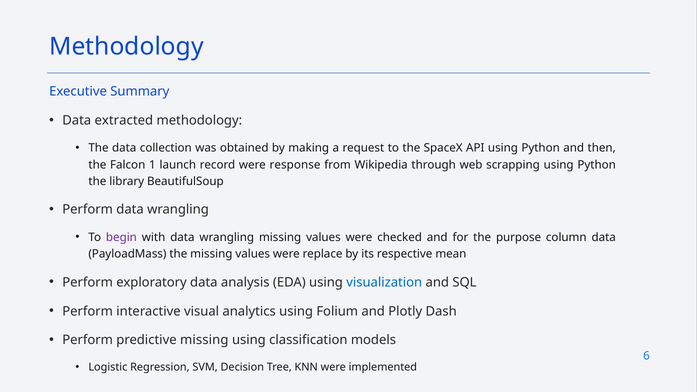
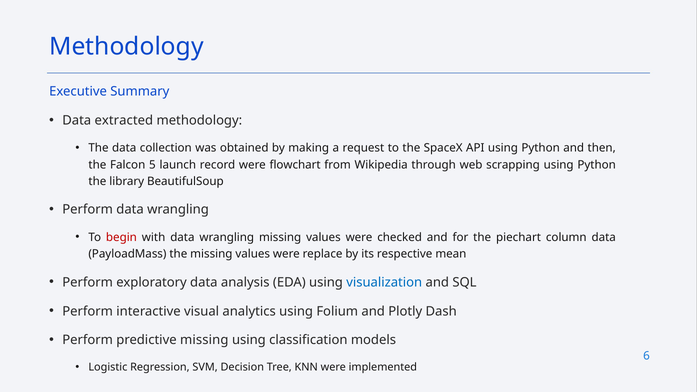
1: 1 -> 5 (152, 165)
response: response -> flowchart (295, 165)
begin colour: purple -> red (121, 237)
purpose: purpose -> piechart (519, 237)
